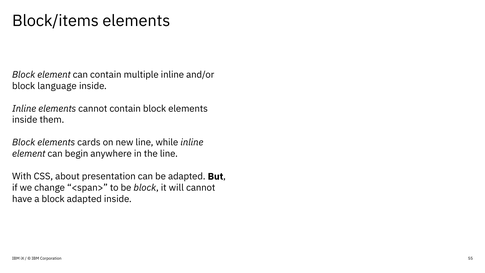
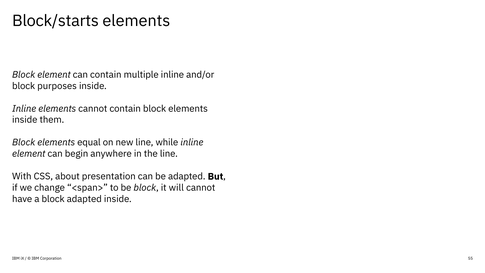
Block/items: Block/items -> Block/starts (55, 21)
language: language -> purposes (57, 86)
cards: cards -> equal (89, 143)
